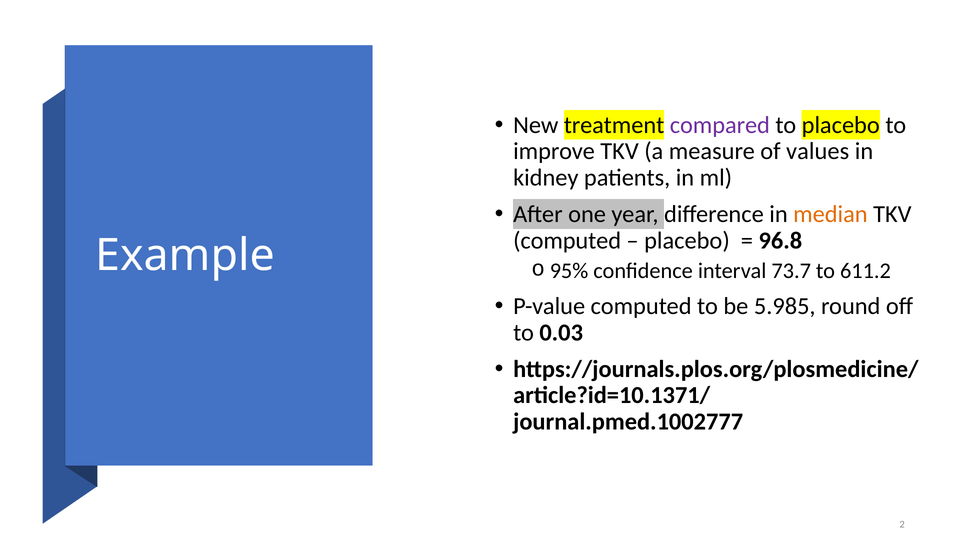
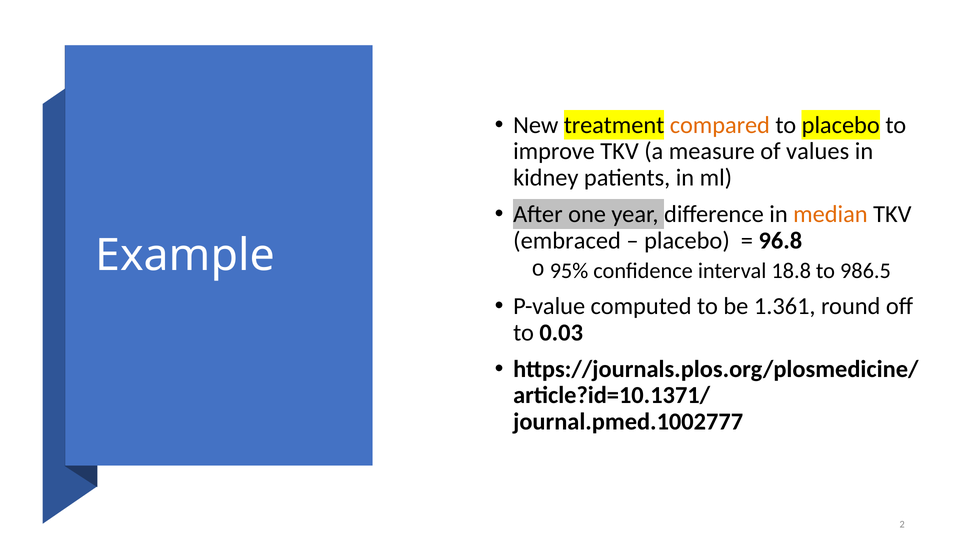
compared colour: purple -> orange (720, 125)
computed: computed -> embraced (567, 241)
73.7: 73.7 -> 18.8 (791, 271)
611.2: 611.2 -> 986.5 (865, 271)
5.985: 5.985 -> 1.361 (785, 306)
